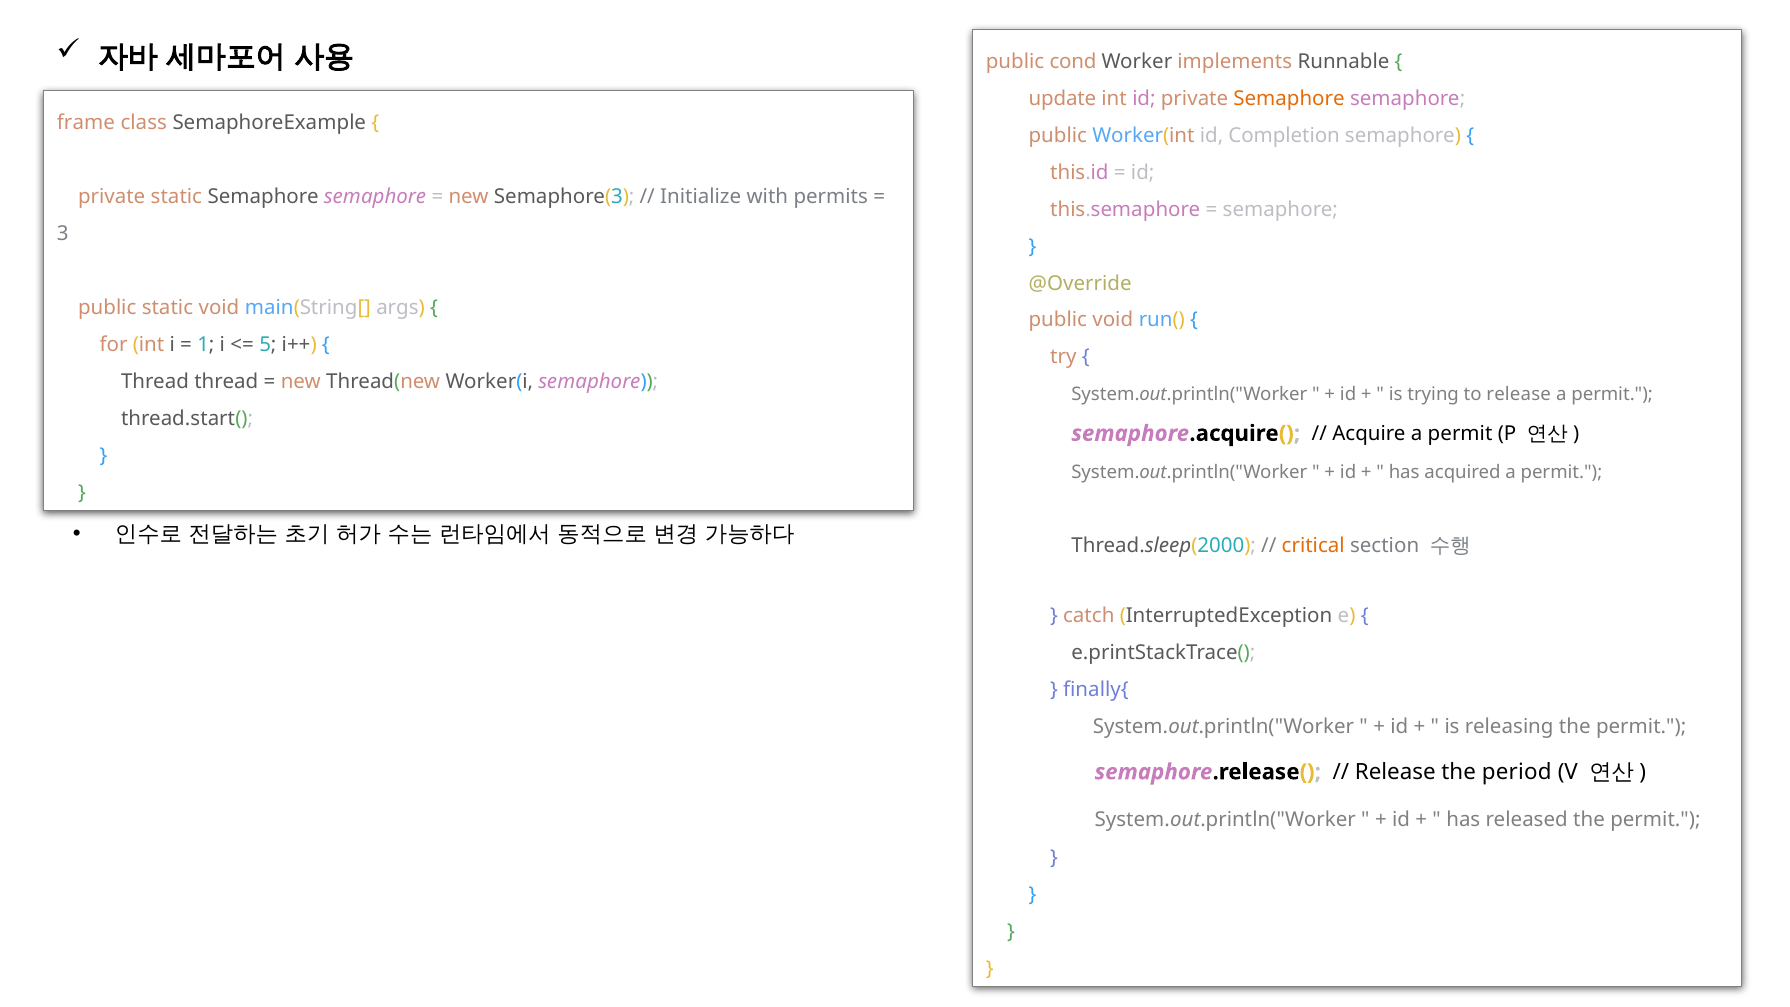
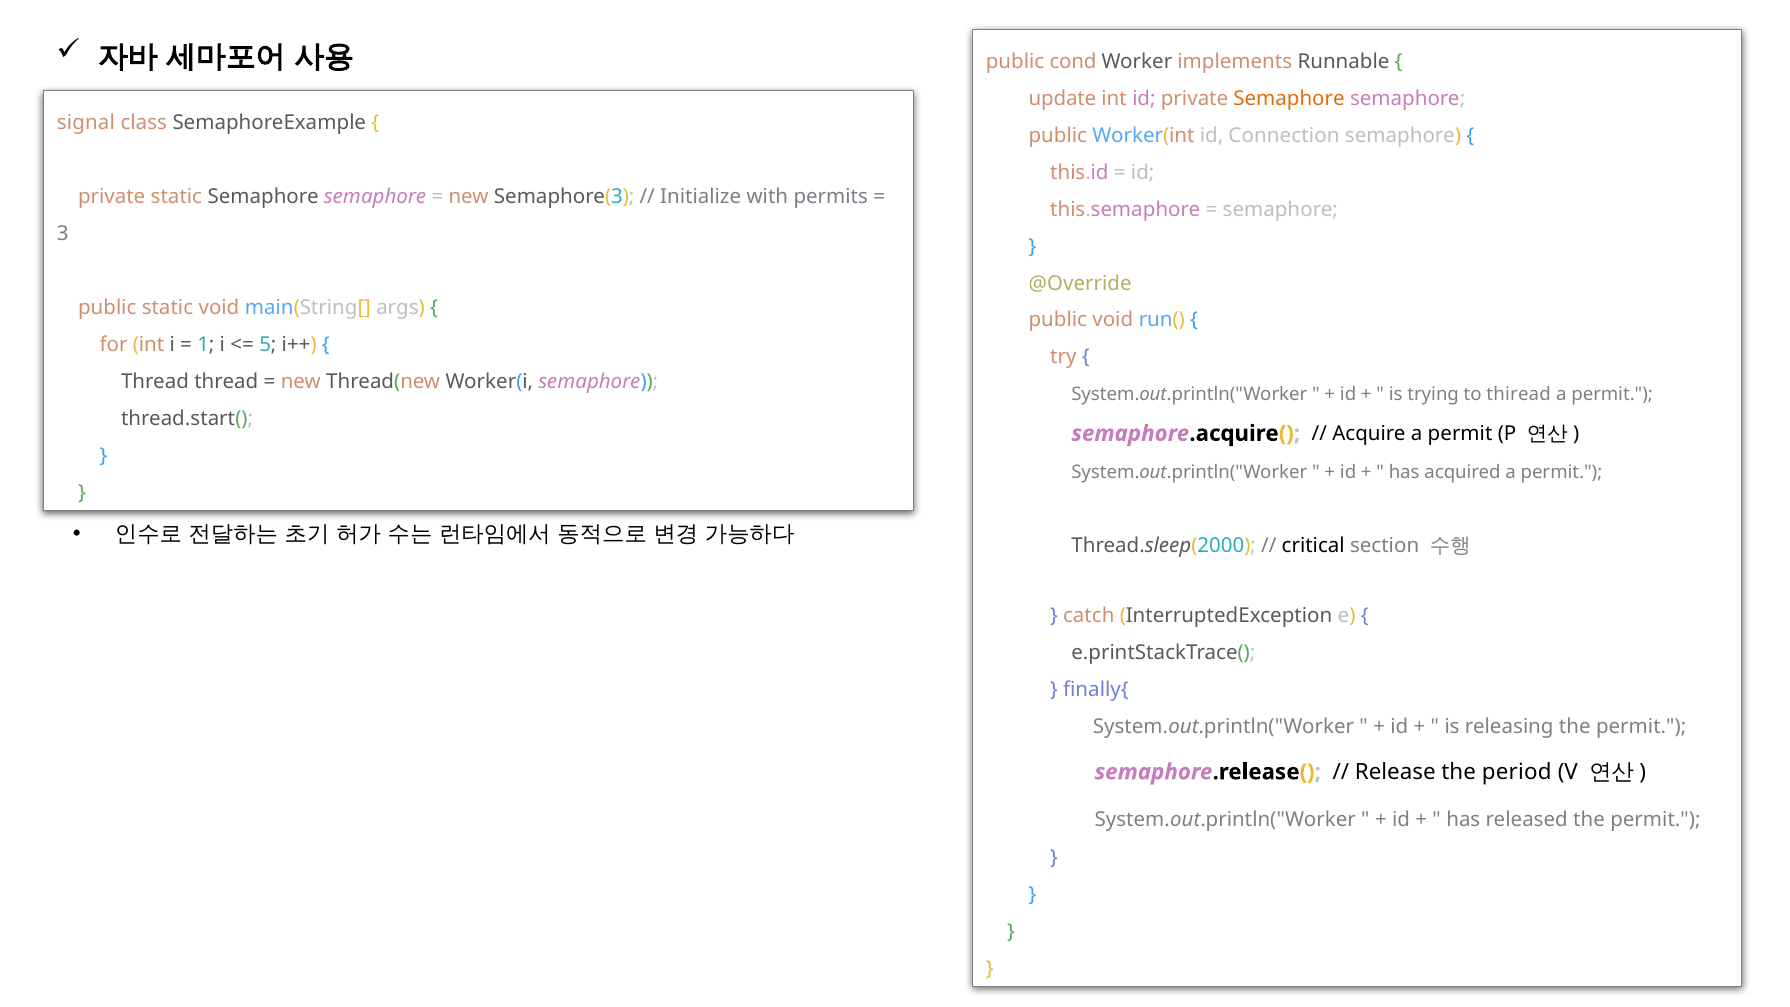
frame: frame -> signal (86, 123)
Completion: Completion -> Connection (1284, 135)
to release: release -> thiread (1519, 395)
critical colour: orange -> black (1313, 545)
